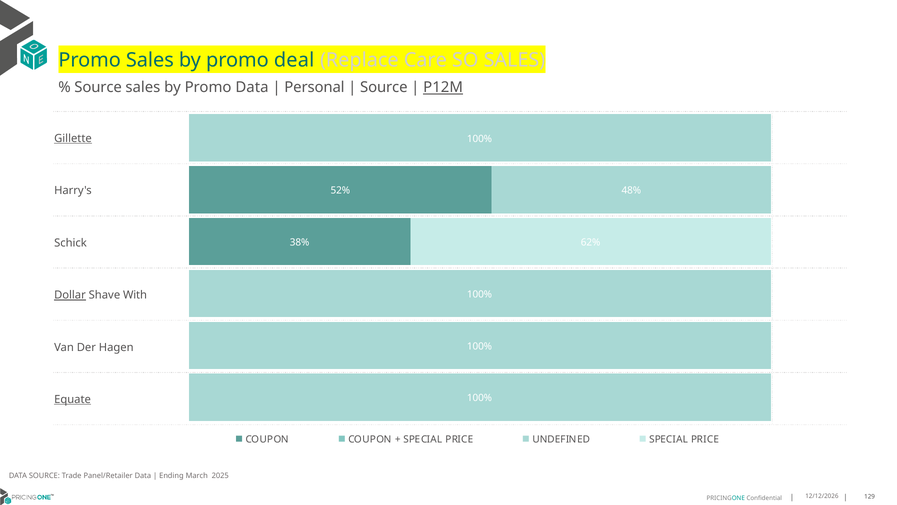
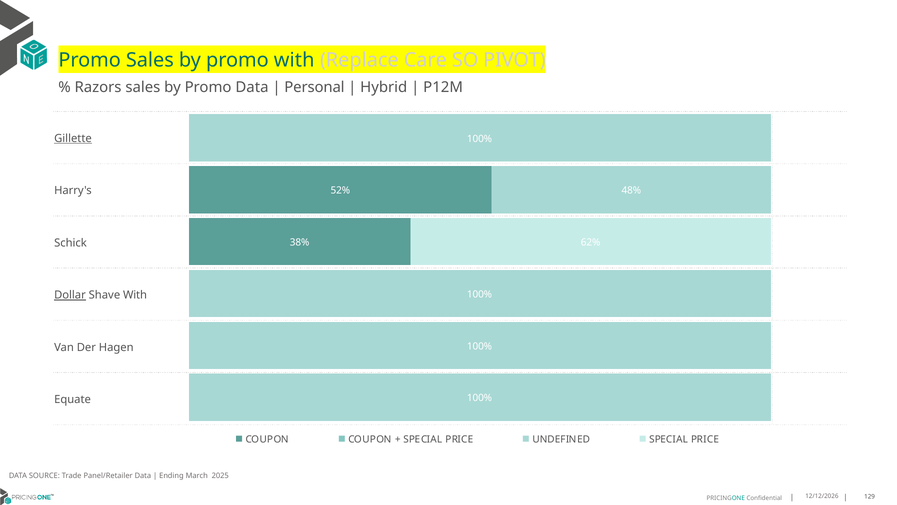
promo deal: deal -> with (294, 60)
SO SALES: SALES -> PIVOT (514, 60)
Source: Source -> Razors (98, 87)
Source: Source -> Hybrid (384, 87)
P12M underline: present -> none (443, 87)
Equate underline: present -> none (73, 399)
